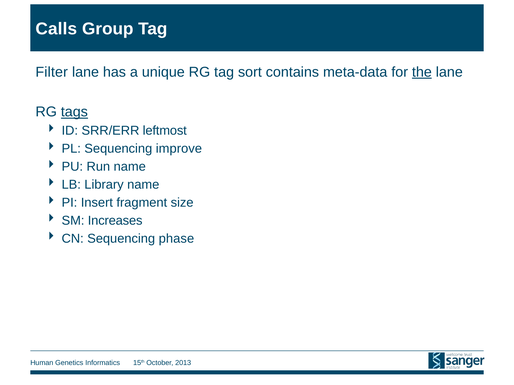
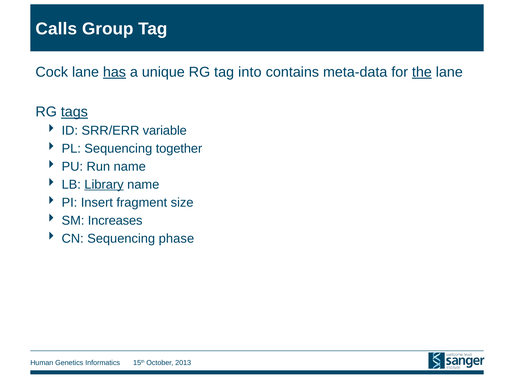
Filter: Filter -> Cock (52, 72)
has underline: none -> present (114, 72)
sort: sort -> into (250, 72)
leftmost: leftmost -> variable (165, 131)
improve: improve -> together (179, 149)
Library underline: none -> present (104, 185)
